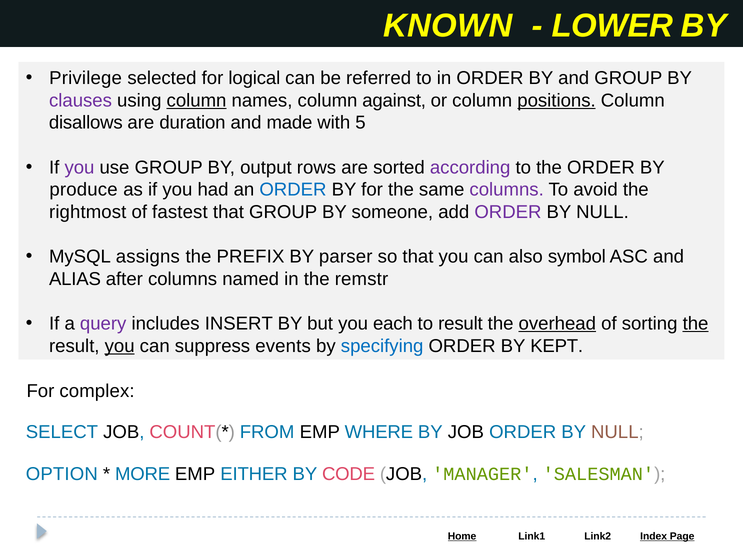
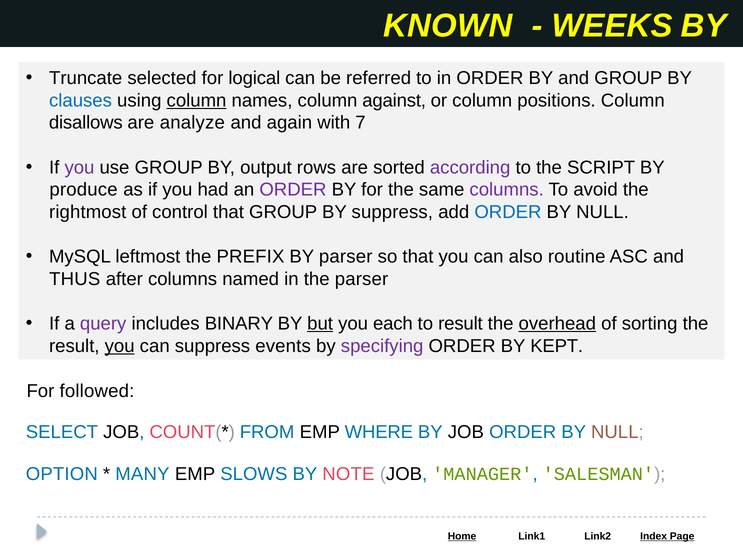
LOWER: LOWER -> WEEKS (612, 26)
Privilege: Privilege -> Truncate (86, 78)
clauses colour: purple -> blue (81, 100)
positions underline: present -> none (557, 100)
duration: duration -> analyze (192, 123)
made: made -> again (289, 123)
5: 5 -> 7 (361, 123)
the ORDER: ORDER -> SCRIPT (601, 167)
ORDER colour: blue -> purple (293, 189)
fastest: fastest -> control (180, 212)
BY someone: someone -> suppress (392, 212)
ORDER colour: purple -> blue (508, 212)
assigns: assigns -> leftmost (148, 256)
symbol: symbol -> routine (577, 256)
ALIAS: ALIAS -> THUS (75, 279)
the remstr: remstr -> parser (361, 279)
INSERT: INSERT -> BINARY (239, 323)
but underline: none -> present (320, 323)
the underline: present -> none (696, 323)
specifying colour: blue -> purple (382, 345)
complex: complex -> followed (97, 390)
MORE: MORE -> MANY (142, 474)
EITHER: EITHER -> SLOWS (254, 474)
CODE: CODE -> NOTE (348, 474)
